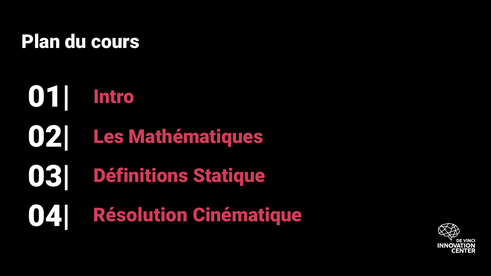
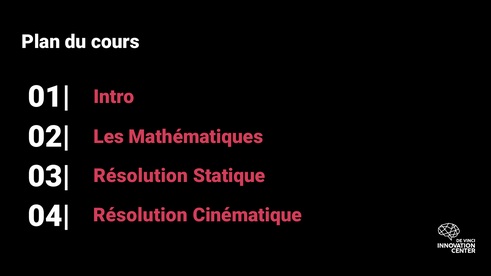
Définitions: Définitions -> Résolution (141, 176)
